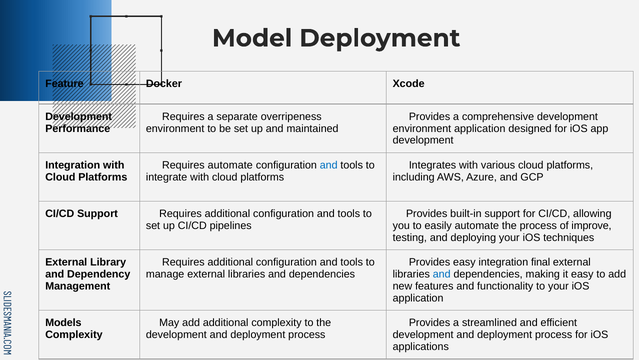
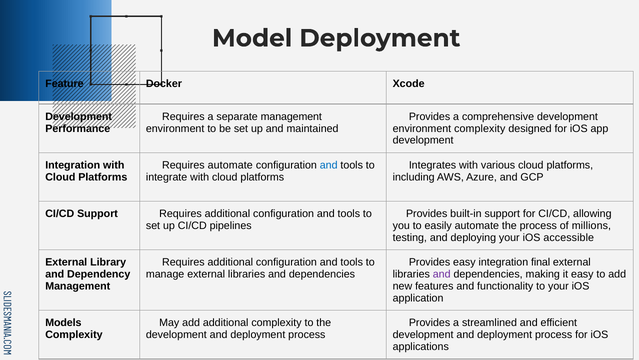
separate overripeness: overripeness -> management (291, 116)
environment application: application -> complexity (480, 128)
improve: improve -> millions (591, 225)
techniques: techniques -> accessible (569, 237)
and colour: blue -> purple (442, 274)
